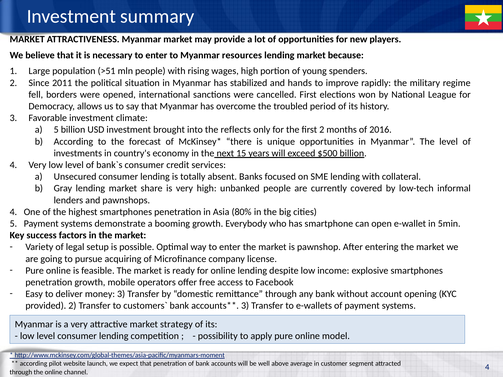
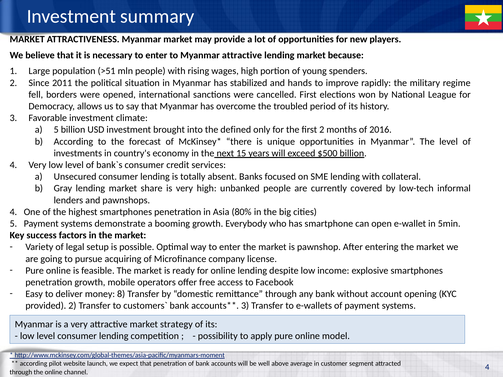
Myanmar resources: resources -> attractive (242, 55)
reflects: reflects -> defined (236, 130)
money 3: 3 -> 8 (121, 294)
